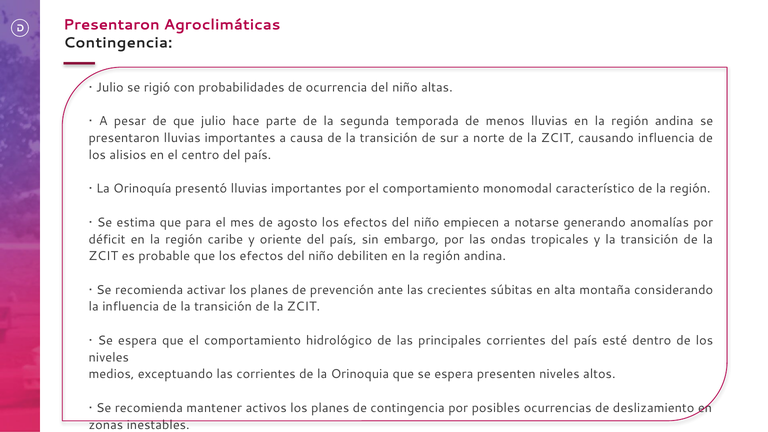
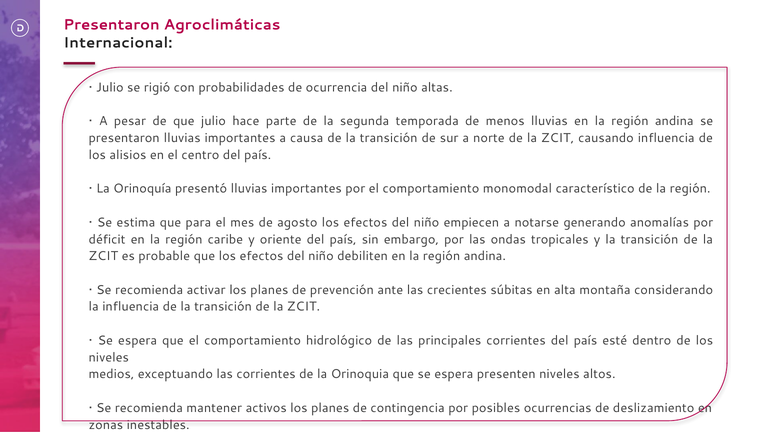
Contingencia: Contingencia -> Internacional (118, 43)
